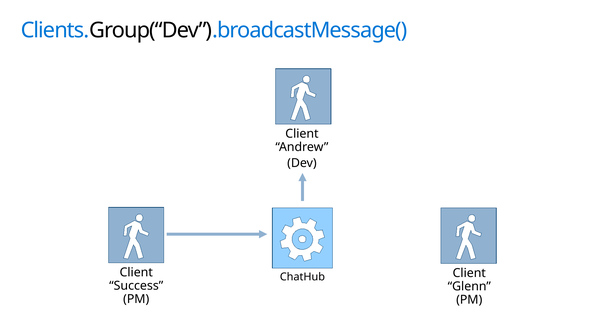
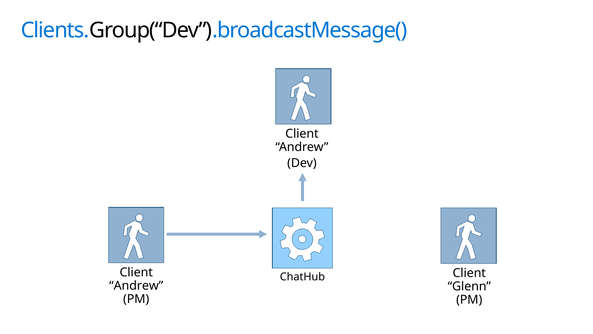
Success: Success -> Andrew (136, 285)
